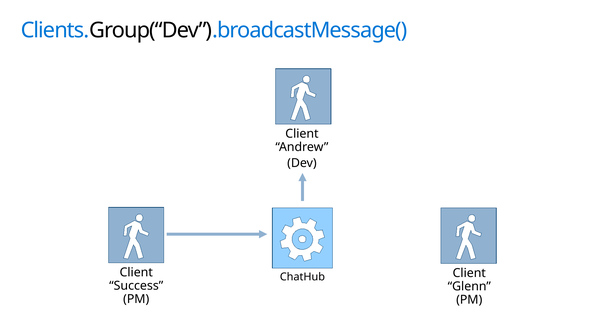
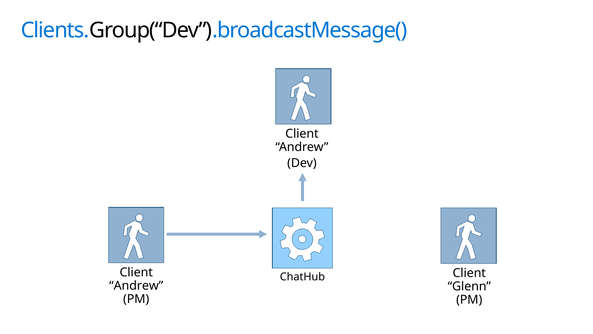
Success: Success -> Andrew (136, 285)
